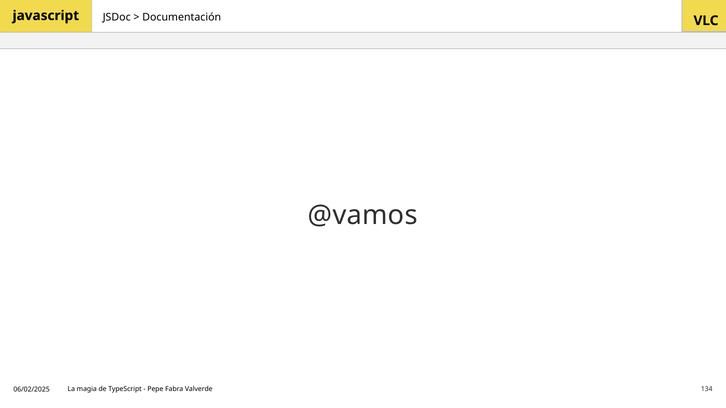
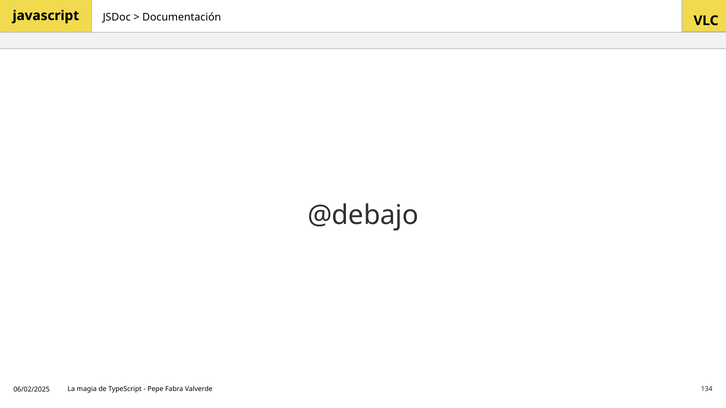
@vamos: @vamos -> @debajo (363, 216)
